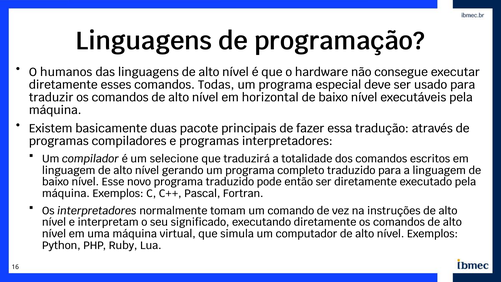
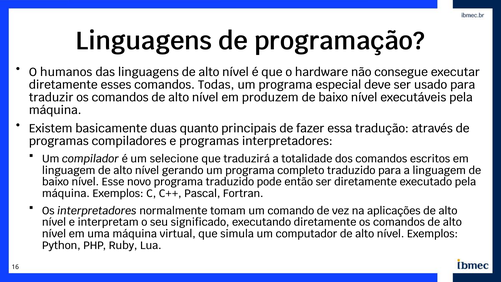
horizontal: horizontal -> produzem (270, 98)
pacote: pacote -> quanto (199, 129)
instruções: instruções -> aplicações (394, 211)
